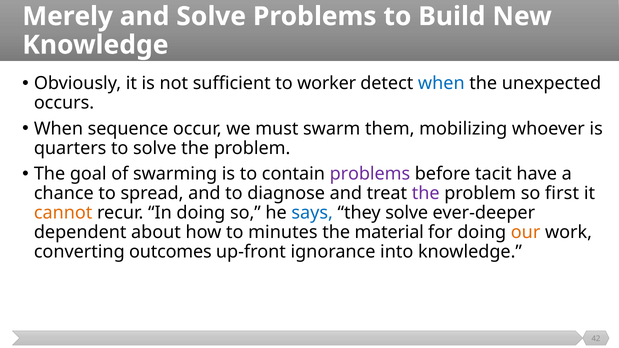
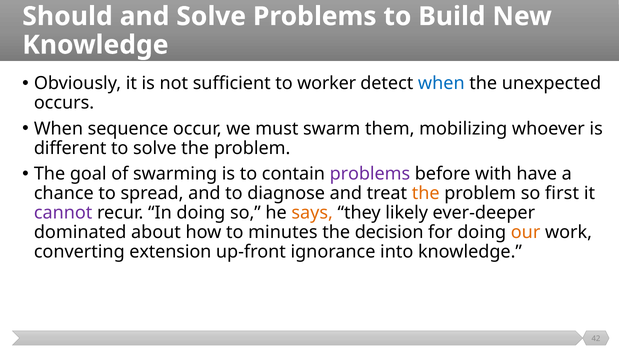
Merely: Merely -> Should (67, 16)
quarters: quarters -> different (70, 148)
tacit: tacit -> with (493, 174)
the colour: purple -> orange (426, 194)
cannot colour: orange -> purple (63, 213)
says colour: blue -> orange (312, 213)
they solve: solve -> likely (407, 213)
dependent: dependent -> dominated (80, 233)
material: material -> decision (389, 233)
outcomes: outcomes -> extension (170, 252)
